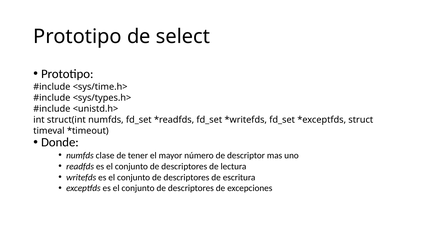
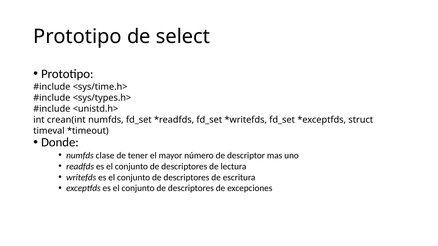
struct(int: struct(int -> crean(int (66, 120)
